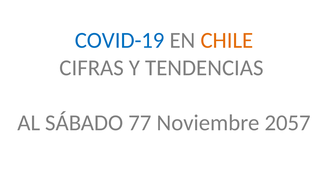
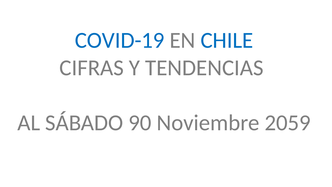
CHILE colour: orange -> blue (227, 40)
77: 77 -> 90 (140, 123)
2057: 2057 -> 2059 (288, 123)
